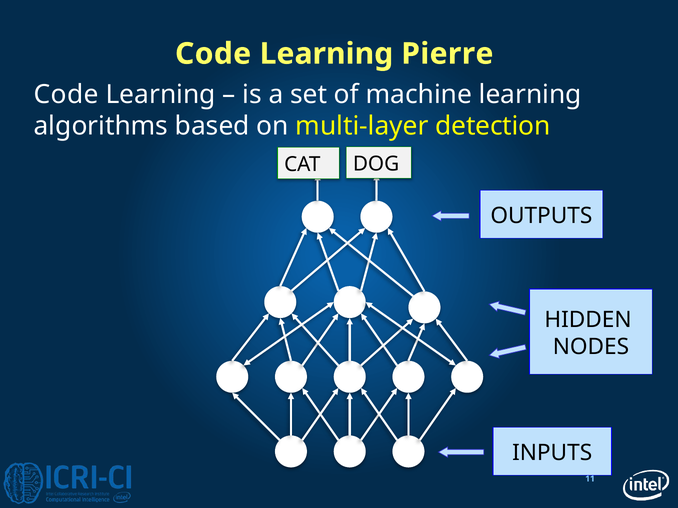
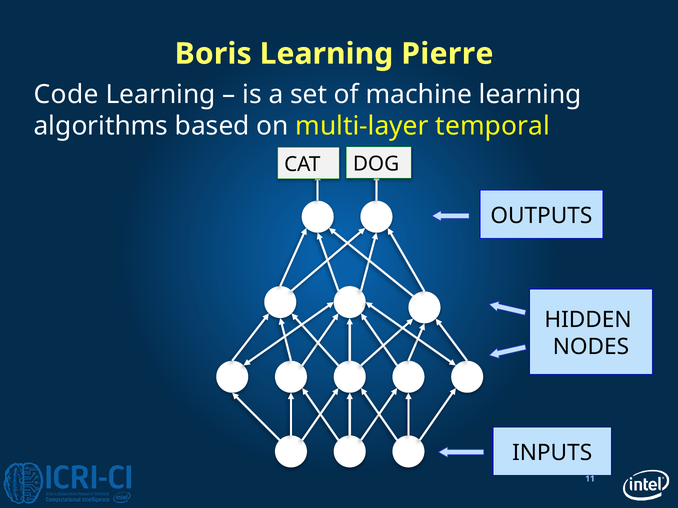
Code: Code -> Boris (213, 54)
detection: detection -> temporal (493, 126)
